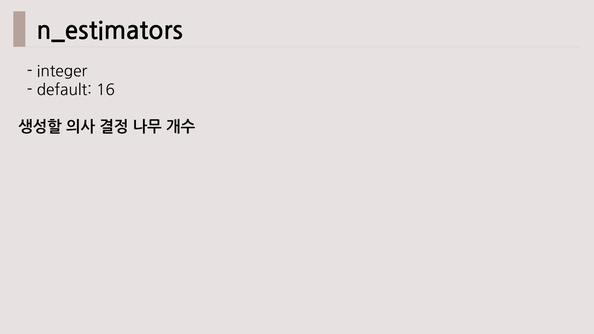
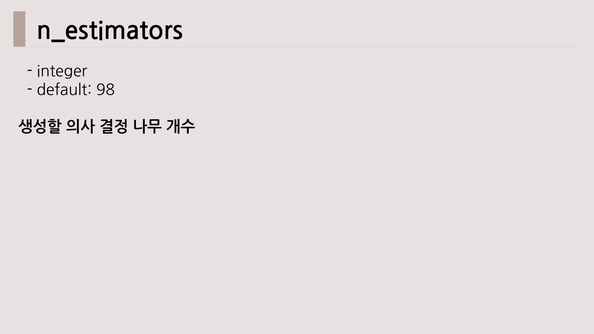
16: 16 -> 98 (106, 90)
